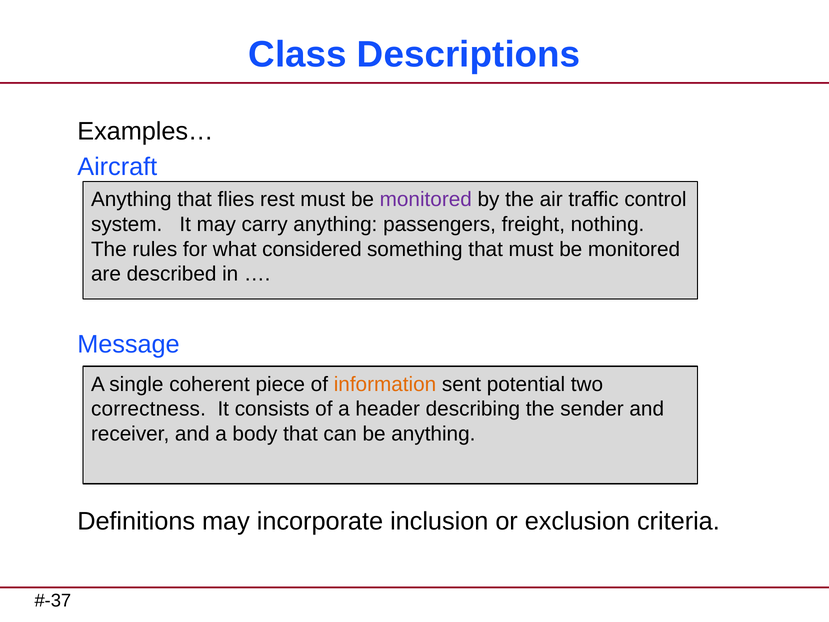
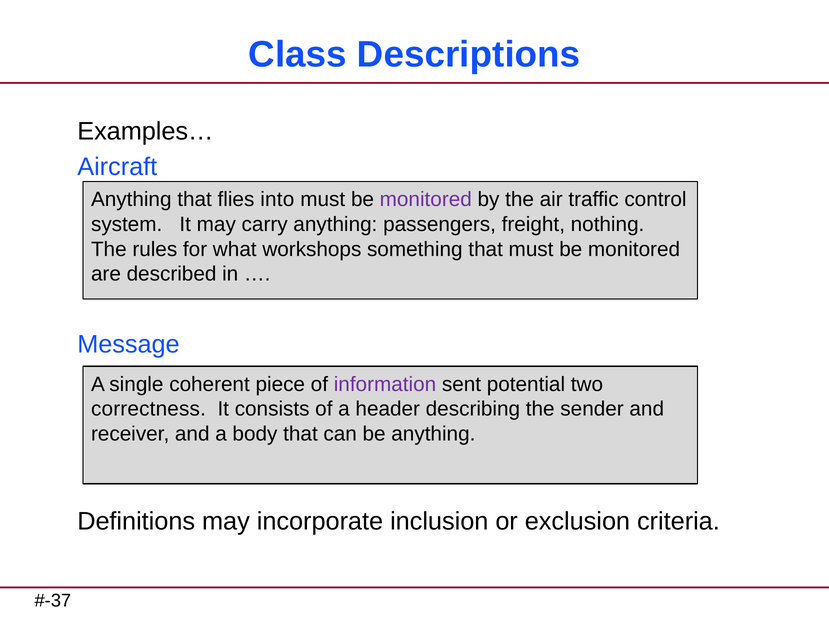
rest: rest -> into (277, 199)
considered: considered -> workshops (312, 249)
information colour: orange -> purple (385, 384)
